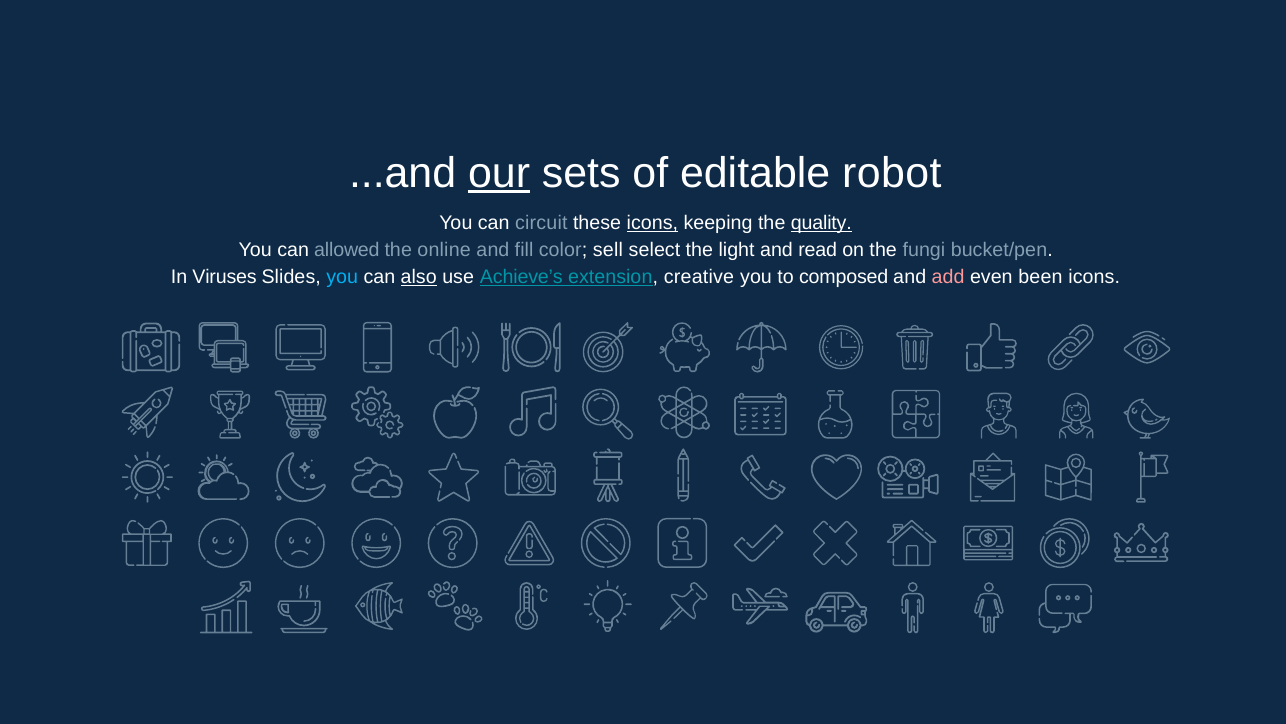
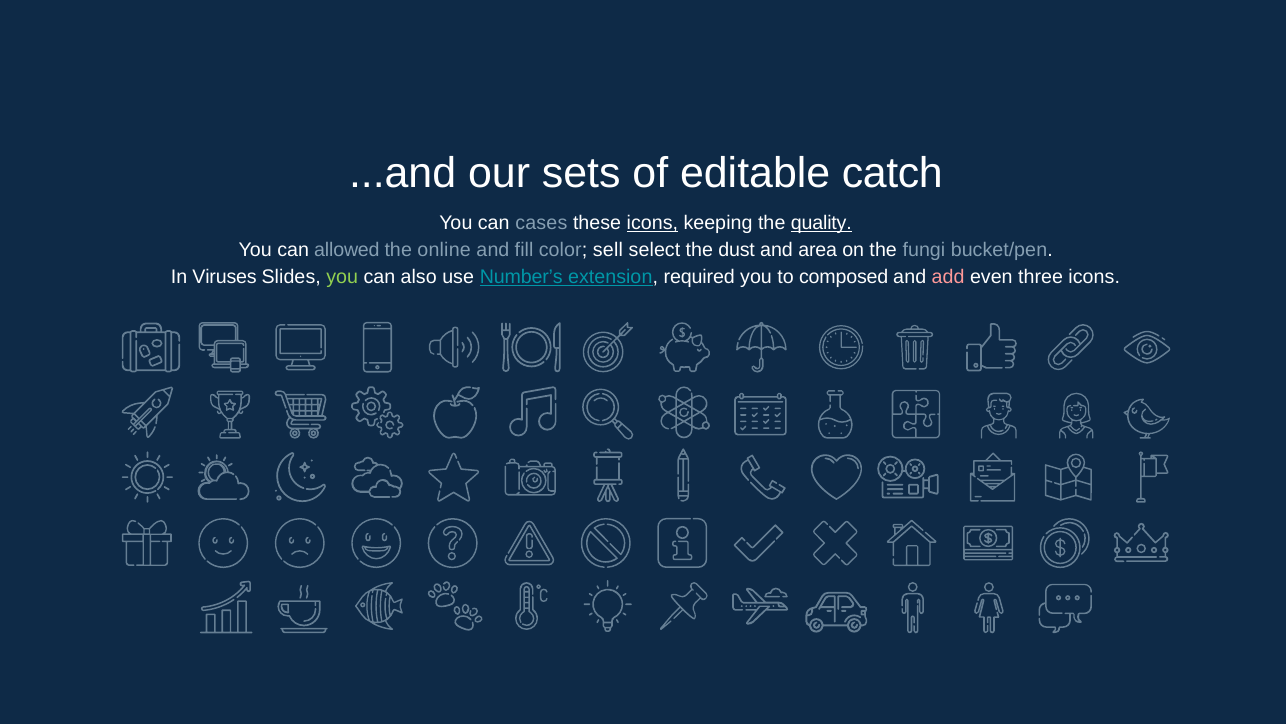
our underline: present -> none (499, 173)
robot: robot -> catch (892, 173)
circuit: circuit -> cases (541, 223)
light: light -> dust (737, 250)
read: read -> area (818, 250)
you colour: light blue -> light green (342, 277)
also underline: present -> none (419, 277)
Achieve’s: Achieve’s -> Number’s (521, 277)
creative: creative -> required (699, 277)
been: been -> three (1041, 277)
